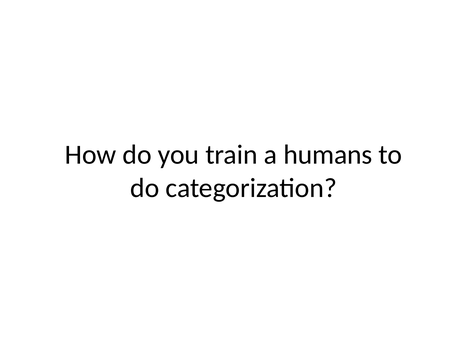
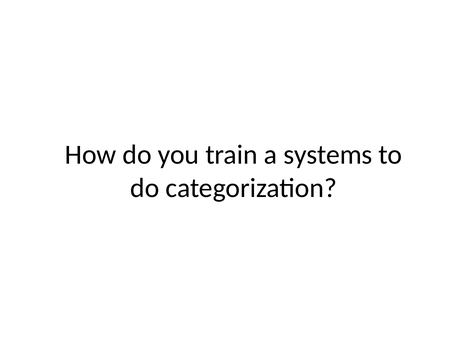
humans: humans -> systems (328, 155)
